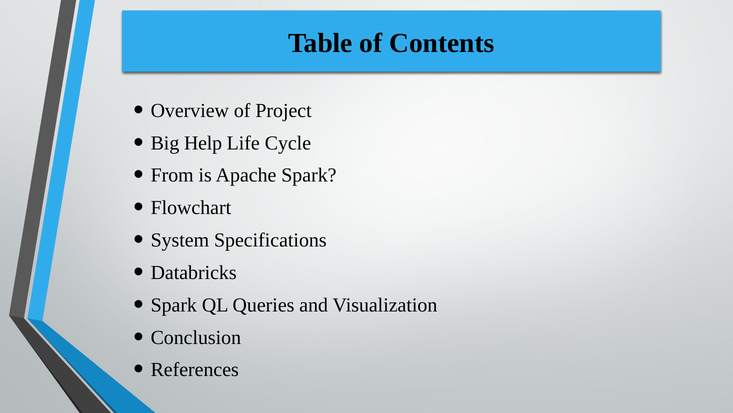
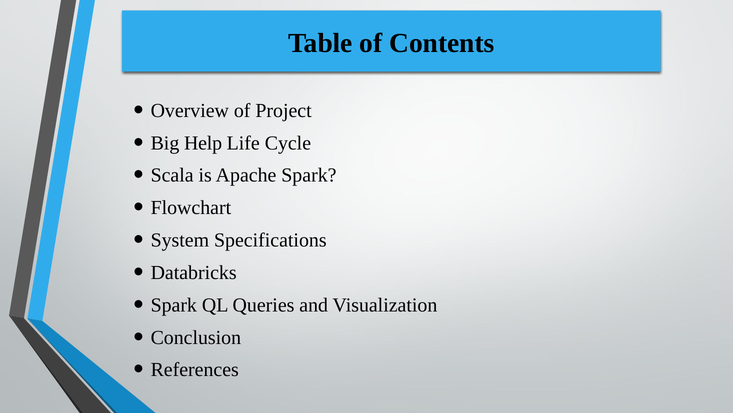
From: From -> Scala (172, 175)
